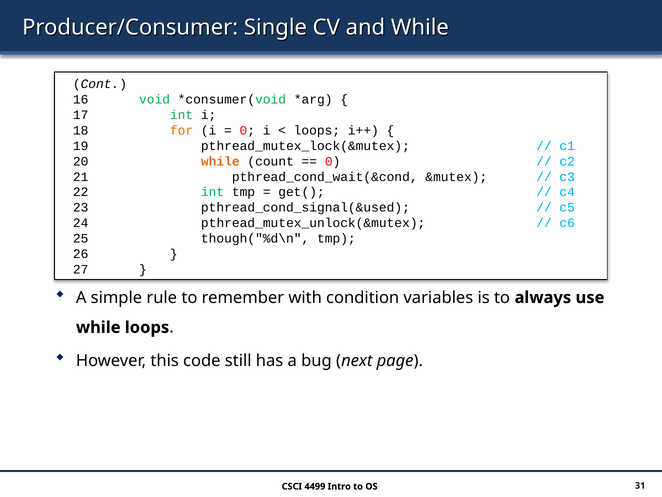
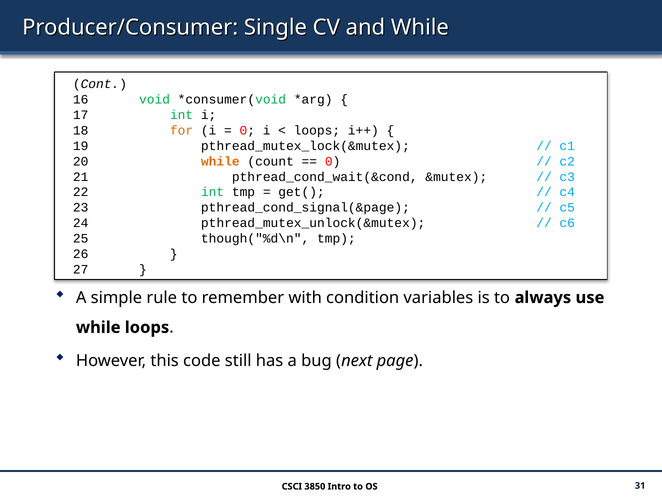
pthread_cond_signal(&used: pthread_cond_signal(&used -> pthread_cond_signal(&page (305, 207)
4499: 4499 -> 3850 (315, 486)
